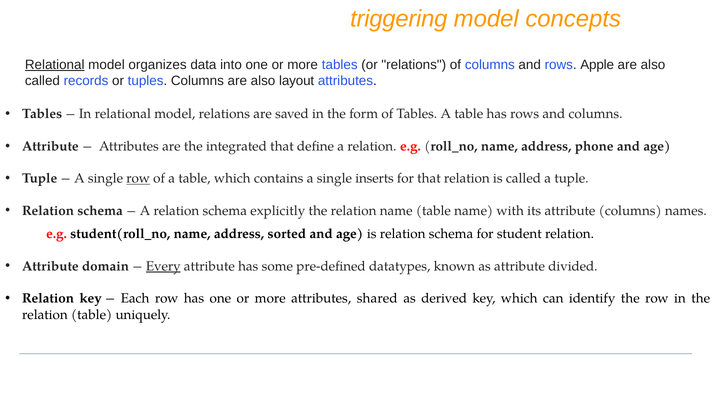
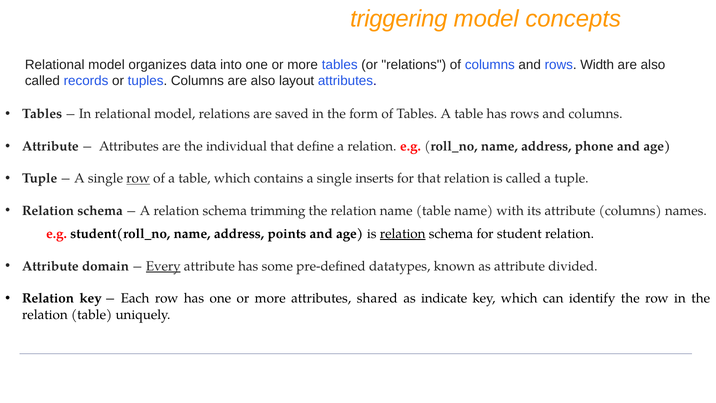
Relational underline: present -> none (55, 65)
Apple: Apple -> Width (597, 65)
integrated: integrated -> individual (237, 146)
explicitly: explicitly -> trimming (278, 211)
sorted: sorted -> points (287, 234)
relation underline: none -> present (403, 234)
derived: derived -> indicate (444, 298)
